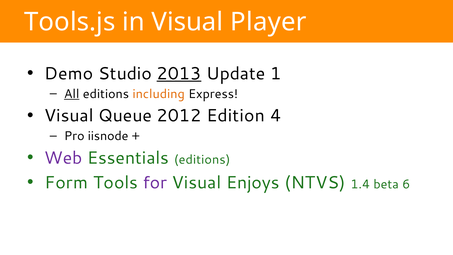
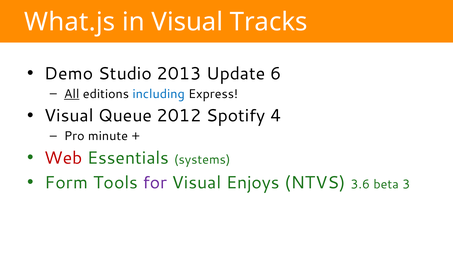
Tools.js: Tools.js -> What.js (70, 22)
Player: Player -> Tracks (269, 22)
2013 underline: present -> none (179, 73)
1: 1 -> 6 (276, 73)
including colour: orange -> blue (159, 94)
Edition: Edition -> Spotify (236, 116)
iisnode: iisnode -> minute (108, 136)
Web colour: purple -> red (63, 158)
Essentials editions: editions -> systems (202, 160)
1.4: 1.4 -> 3.6 (360, 184)
6: 6 -> 3 (406, 184)
